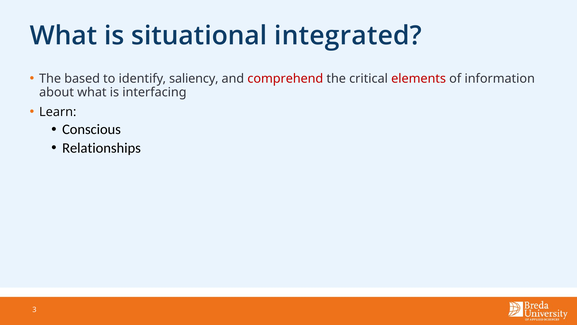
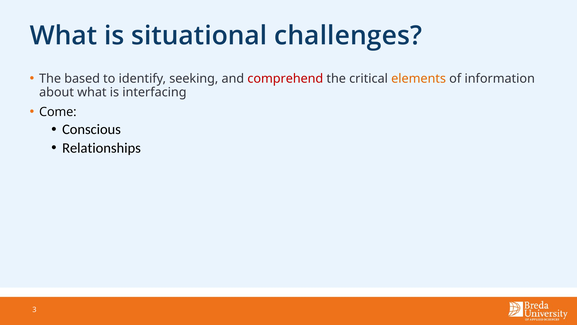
integrated: integrated -> challenges (348, 36)
saliency: saliency -> seeking (194, 78)
elements colour: red -> orange (419, 78)
Learn: Learn -> Come (58, 112)
